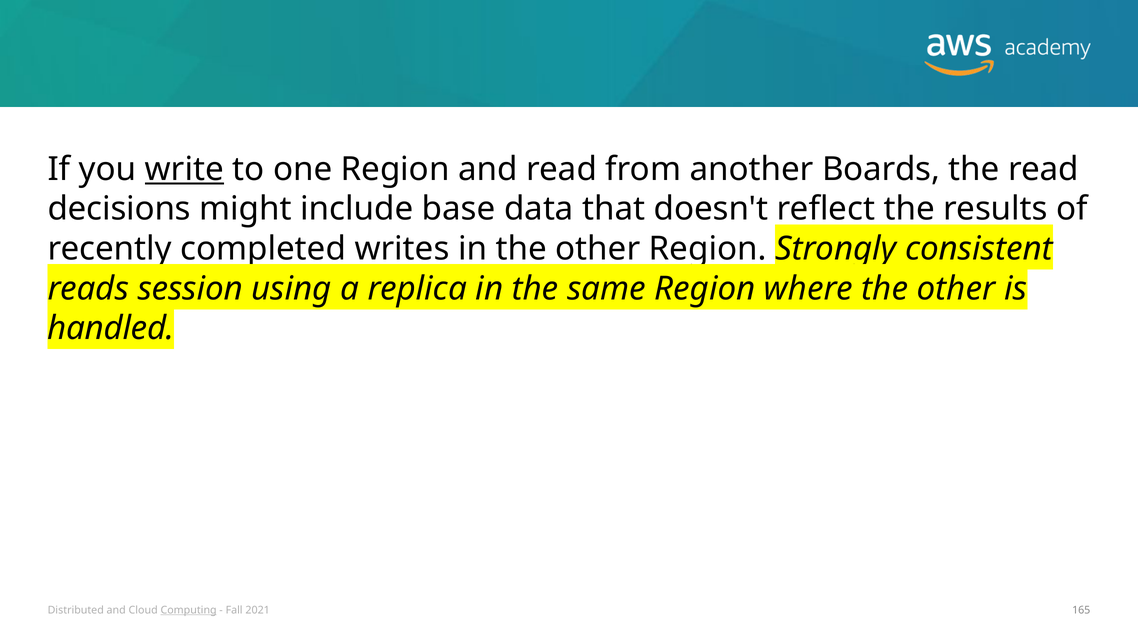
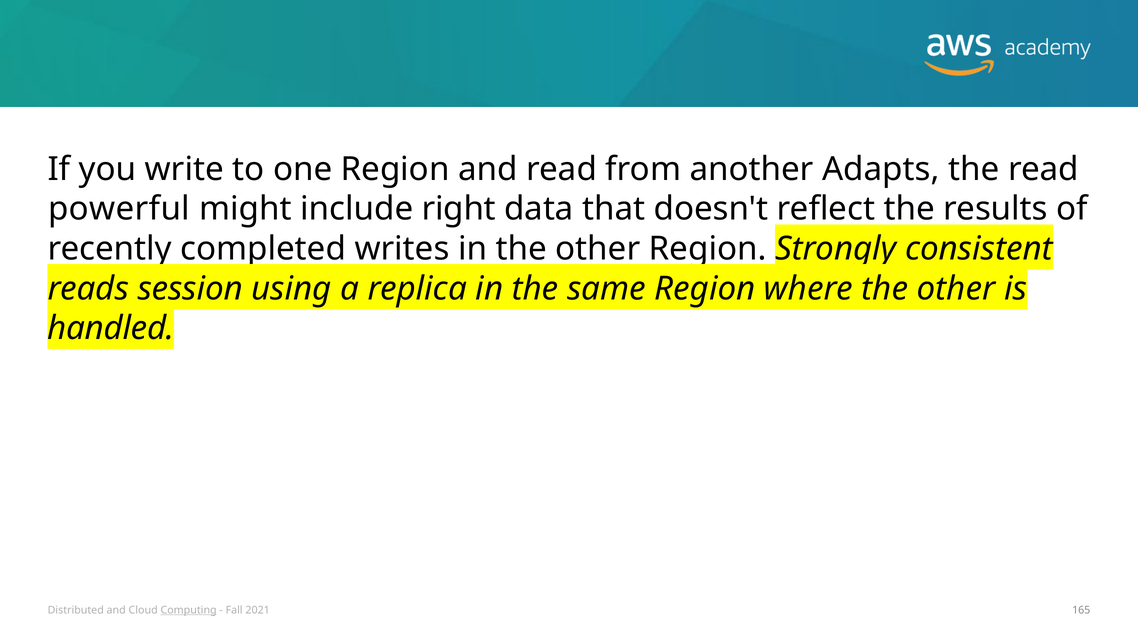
write underline: present -> none (184, 169)
Boards: Boards -> Adapts (881, 169)
decisions: decisions -> powerful (119, 209)
base: base -> right (459, 209)
